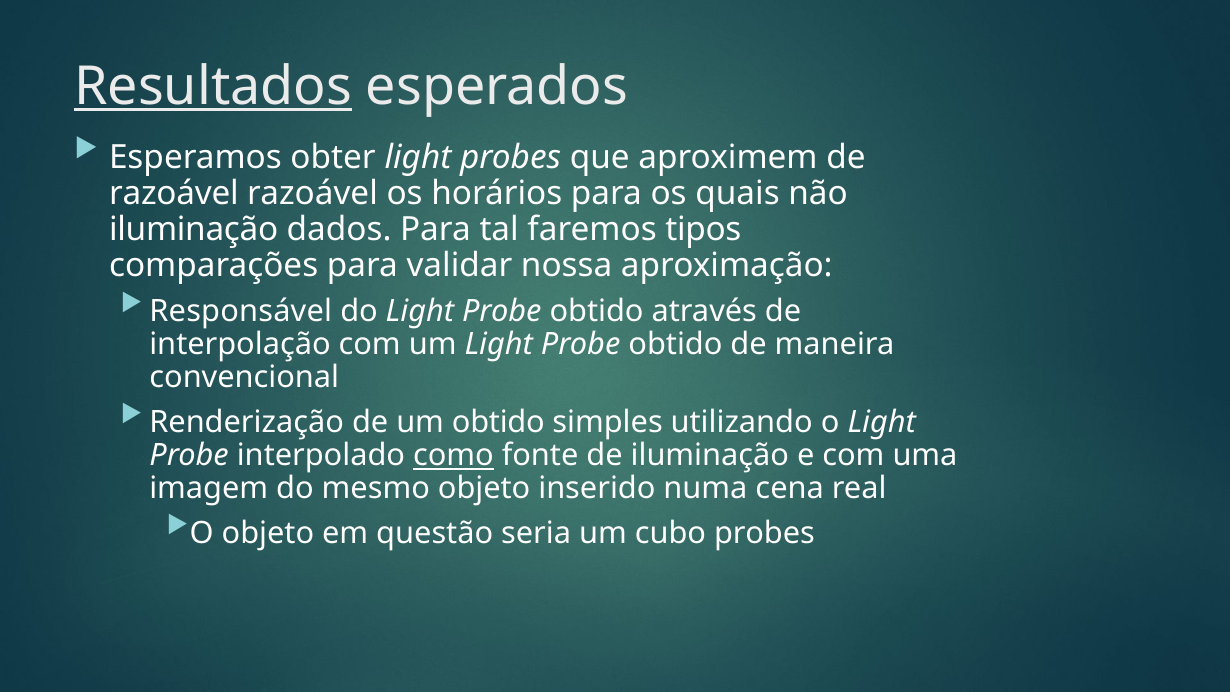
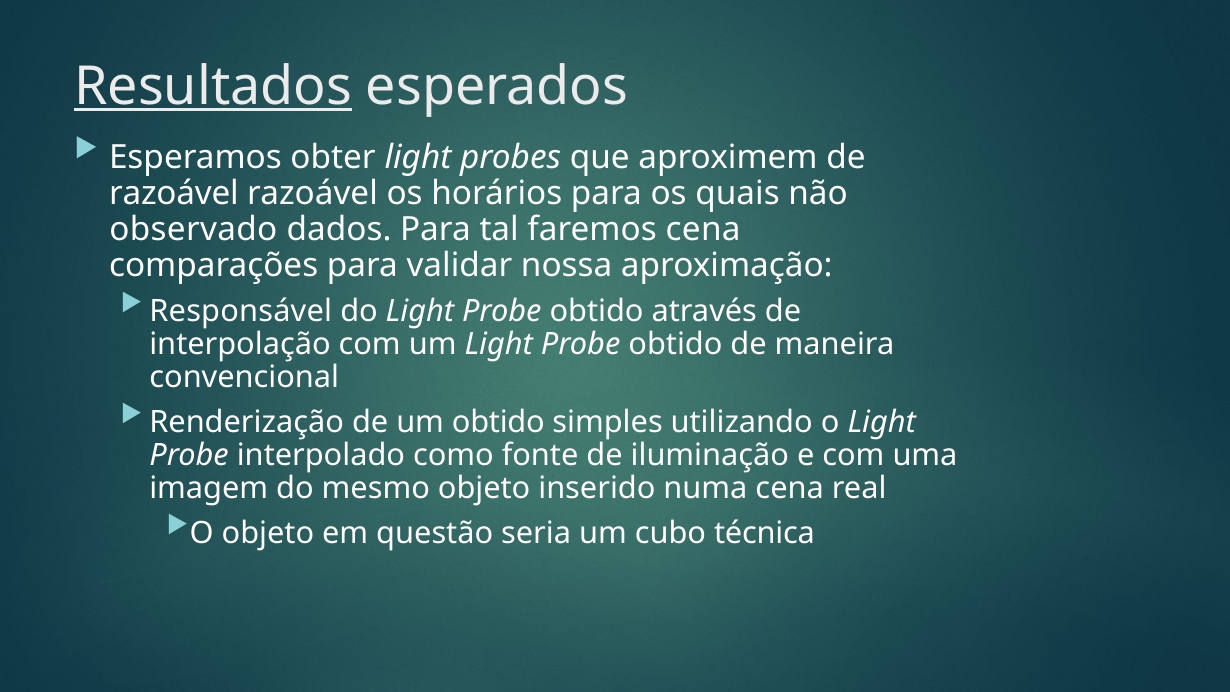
iluminação: iluminação -> observado (193, 229)
faremos tipos: tipos -> cena (703, 229)
como underline: present -> none (453, 455)
cubo probes: probes -> técnica (764, 533)
